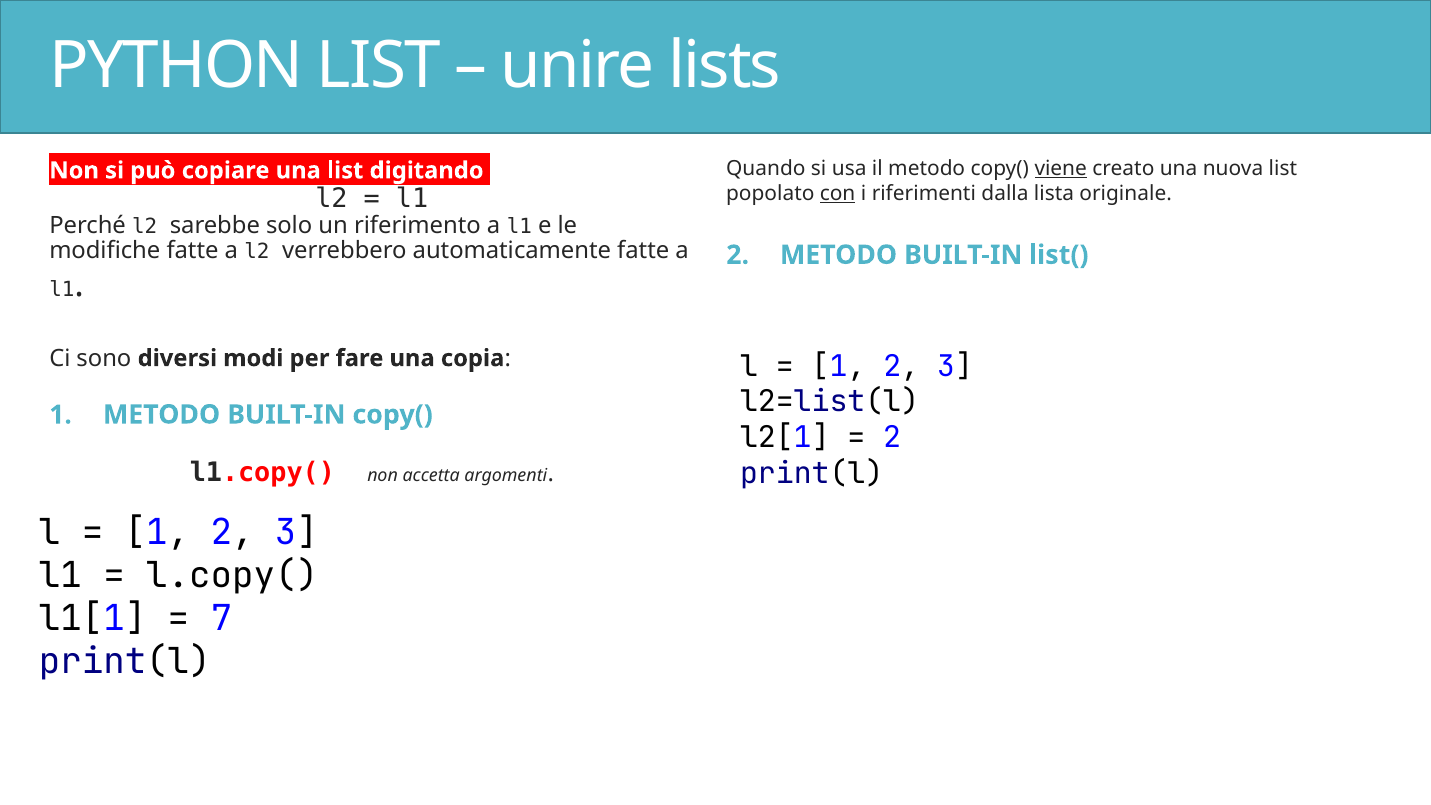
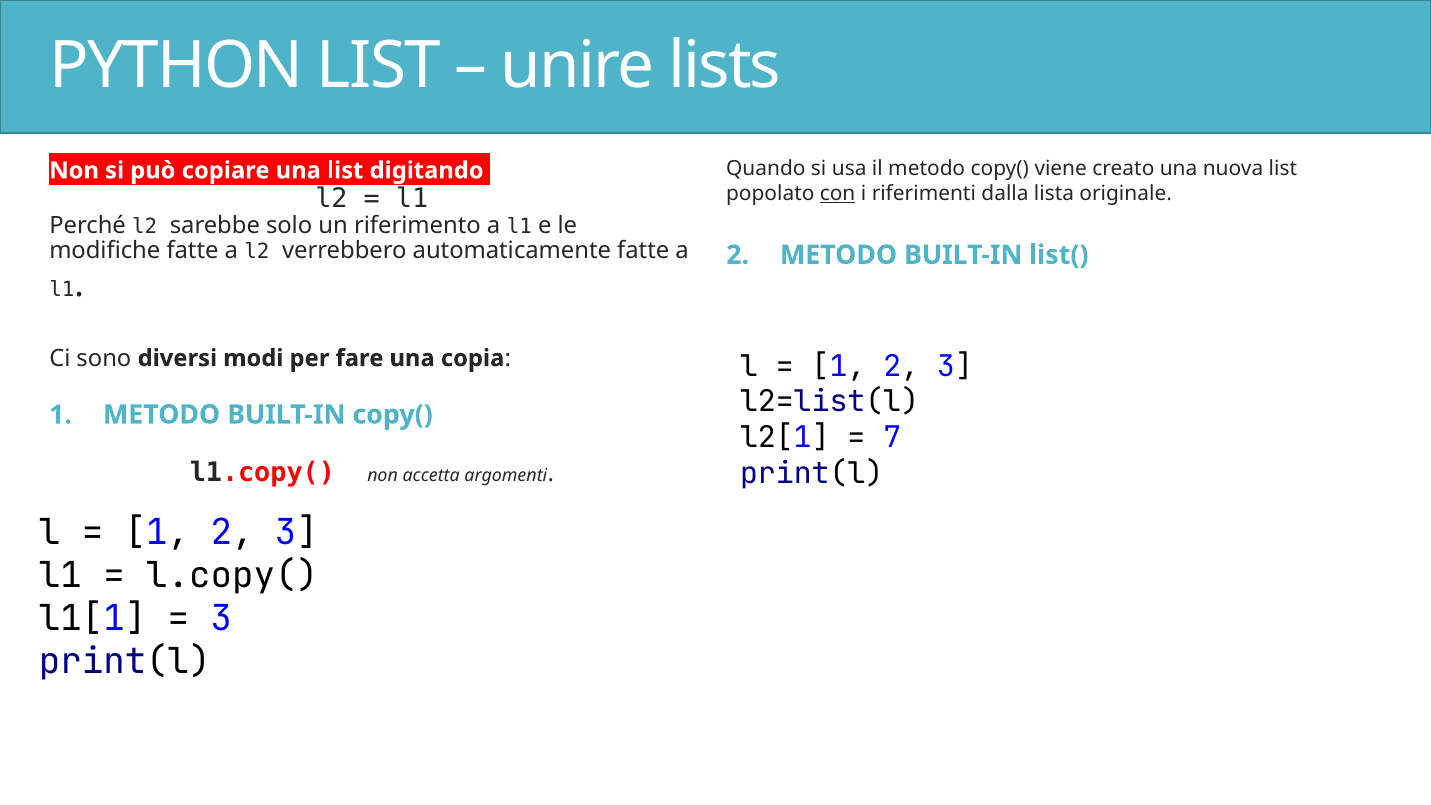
viene underline: present -> none (1061, 169)
2: 2 -> 7 (892, 438)
7: 7 -> 3 (221, 619)
